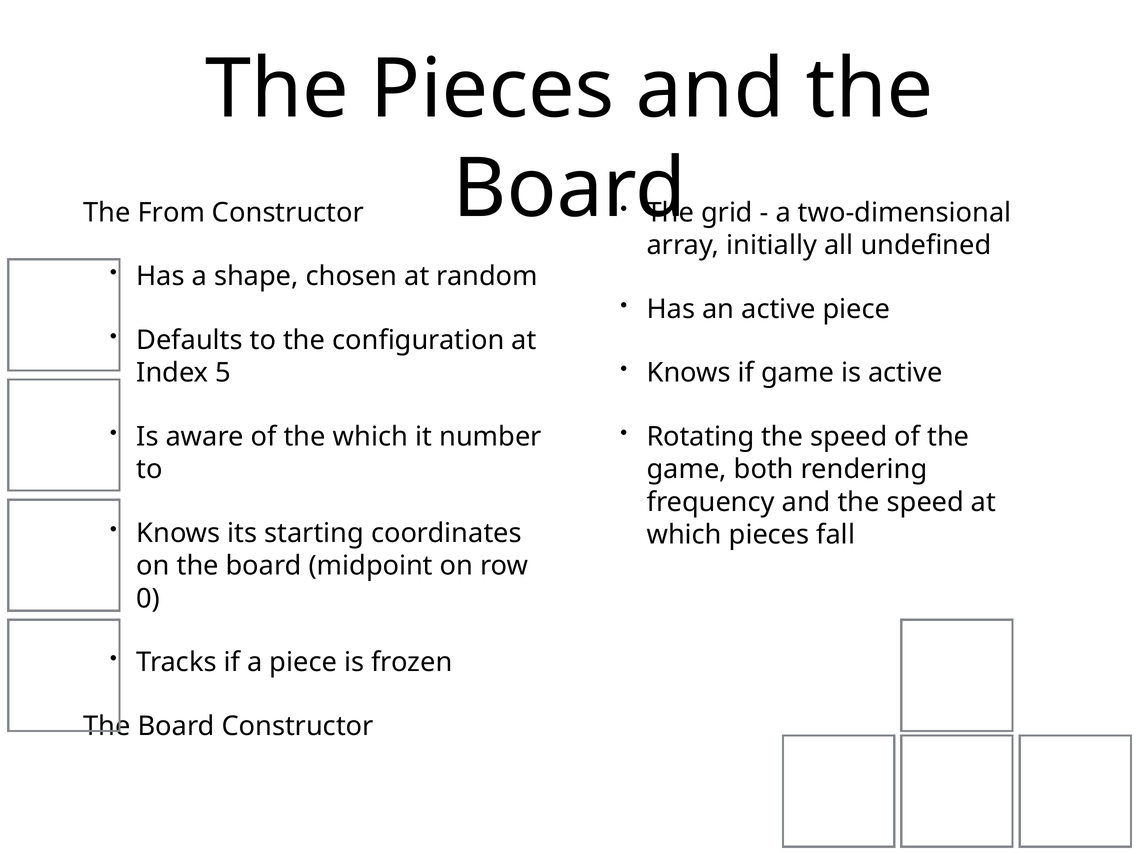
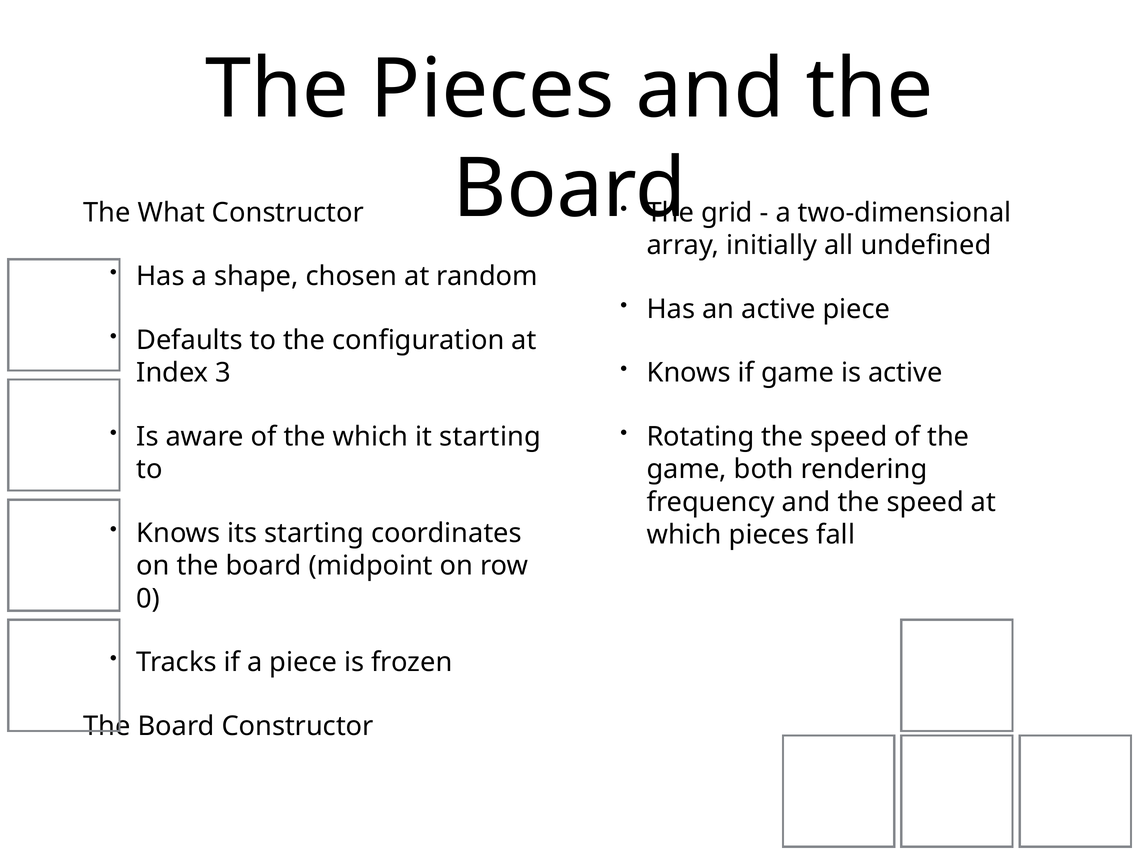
From: From -> What (171, 213)
5: 5 -> 3 (223, 373)
it number: number -> starting (490, 437)
